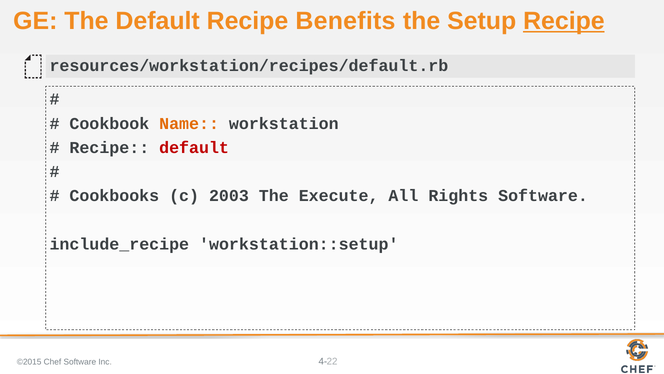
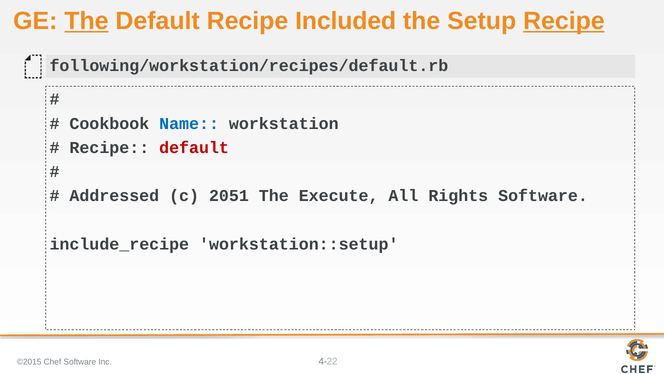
The underline: none -> present (86, 21)
Benefits: Benefits -> Included (346, 21)
resources/workstation/recipes/default.rb: resources/workstation/recipes/default.rb -> following/workstation/recipes/default.rb (249, 66)
Name colour: orange -> blue (189, 123)
Cookbooks: Cookbooks -> Addressed (114, 196)
2003: 2003 -> 2051 (229, 196)
